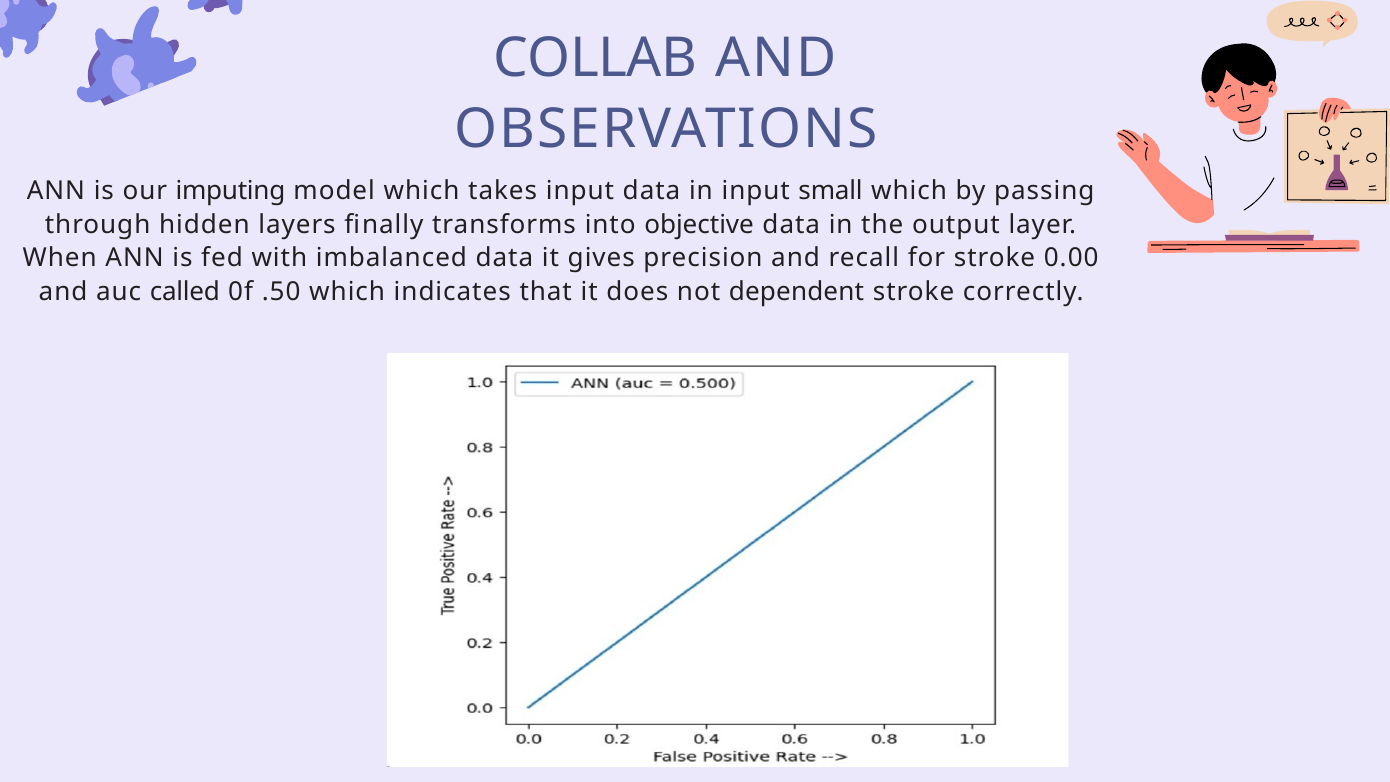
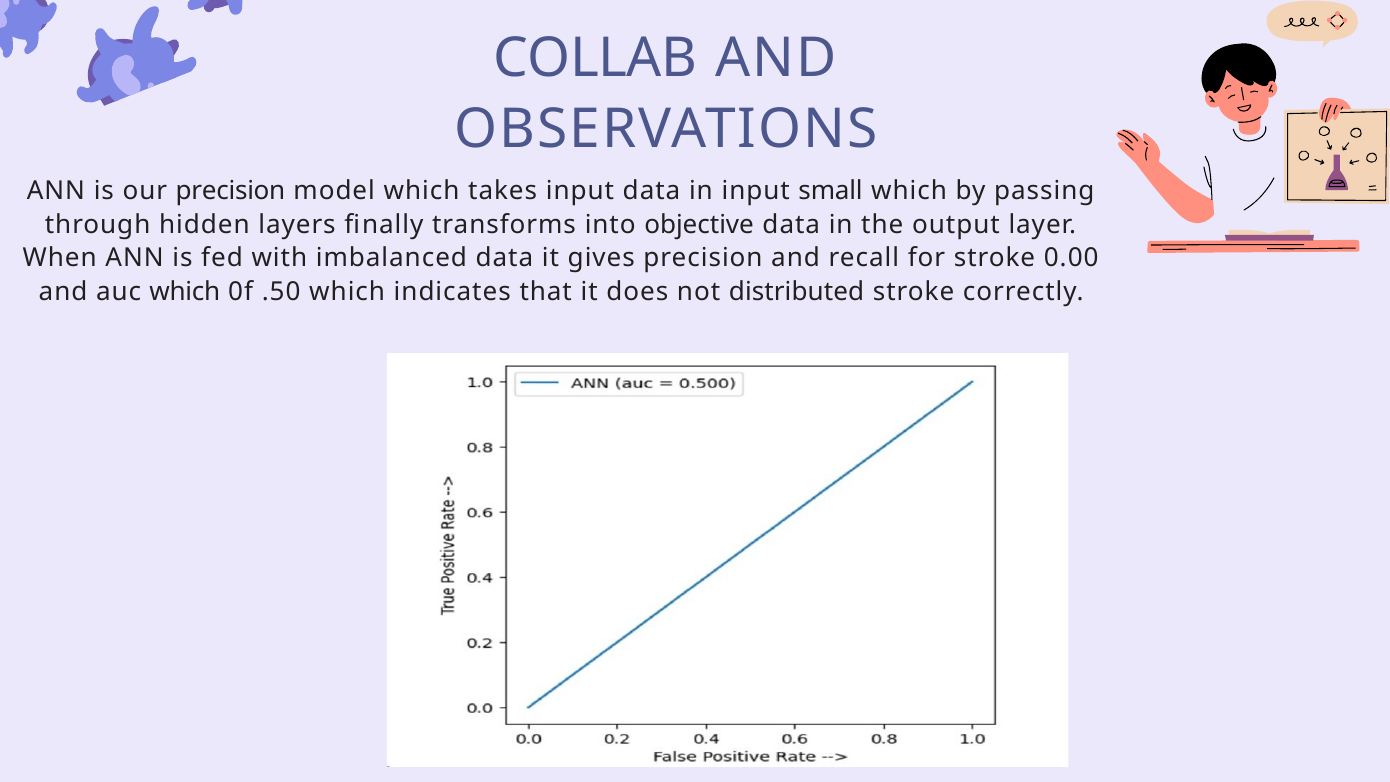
our imputing: imputing -> precision (230, 191)
auc called: called -> which (185, 291)
dependent: dependent -> distributed (797, 291)
